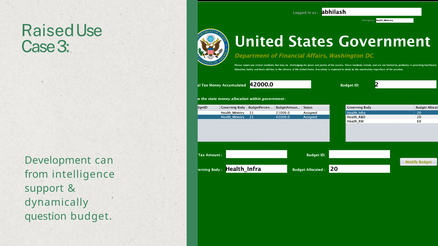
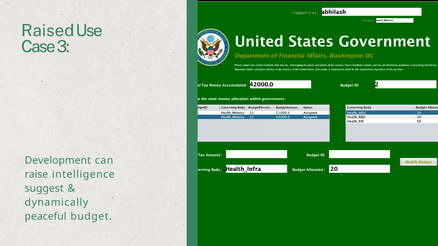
from: from -> raise (36, 175)
support: support -> suggest (44, 189)
question: question -> peaceful (46, 217)
